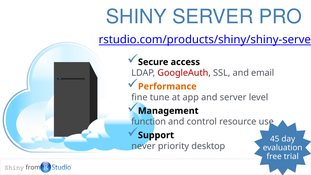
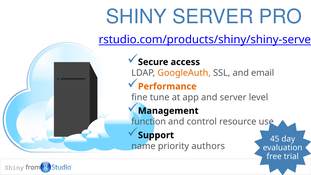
GoogleAuth colour: red -> orange (184, 73)
never: never -> name (143, 146)
desktop: desktop -> authors (208, 146)
